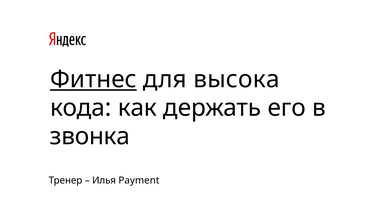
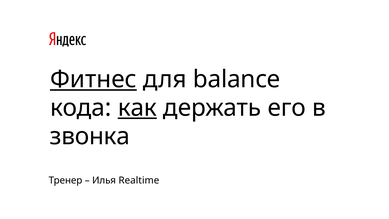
высока: высока -> balance (237, 79)
как underline: none -> present (137, 108)
Payment: Payment -> Realtime (139, 180)
